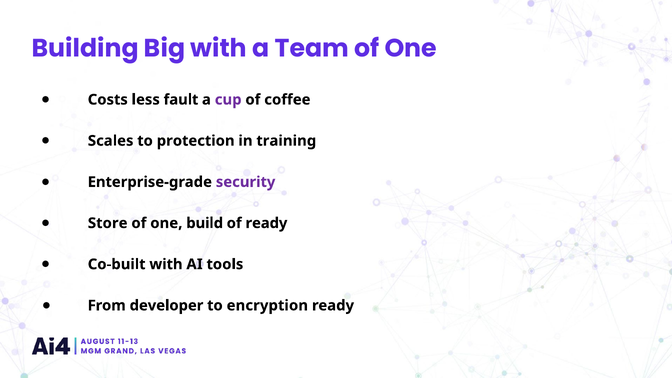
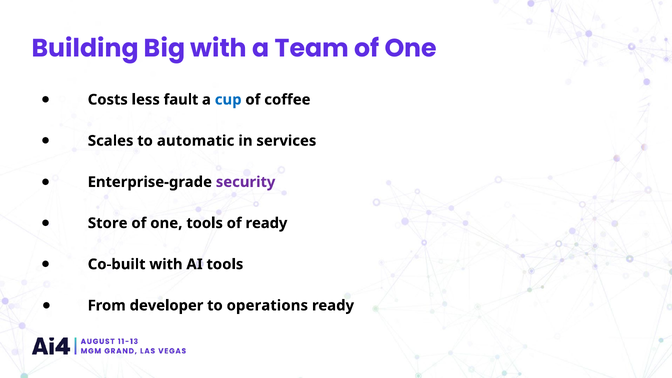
cup colour: purple -> blue (228, 100)
protection: protection -> automatic (196, 141)
training: training -> services (286, 141)
one build: build -> tools (205, 223)
encryption: encryption -> operations (267, 305)
